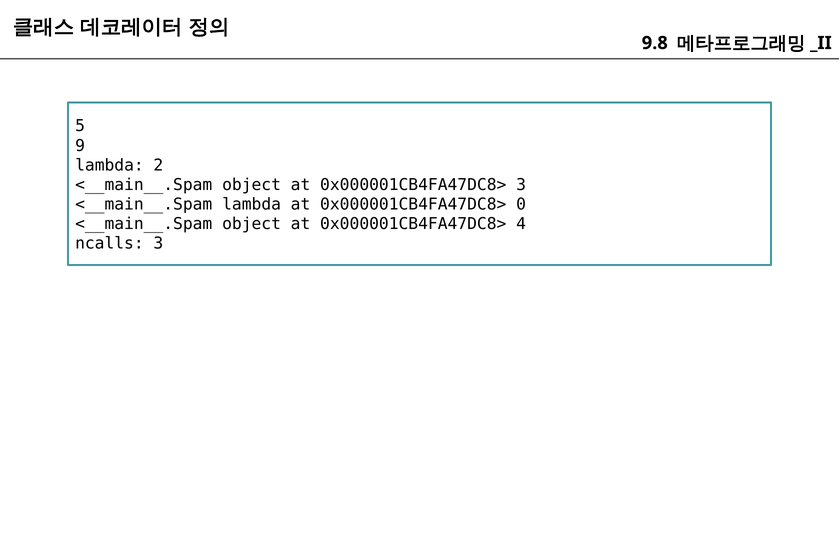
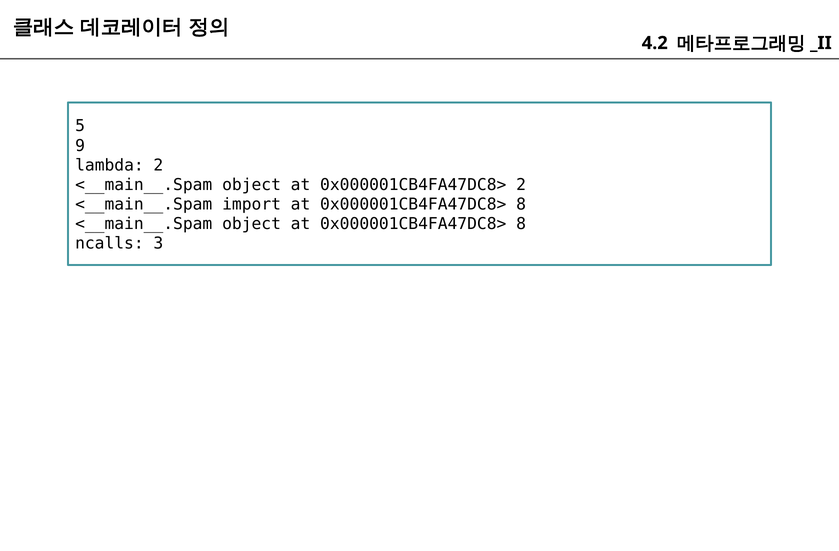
9.8: 9.8 -> 4.2 (655, 43)
0x000001CB4FA47DC8> 3: 3 -> 2 (521, 185)
<__main__.Spam lambda: lambda -> import (252, 204)
0: 0 -> 8 (521, 204)
object at 0x000001CB4FA47DC8> 4: 4 -> 8 (521, 224)
